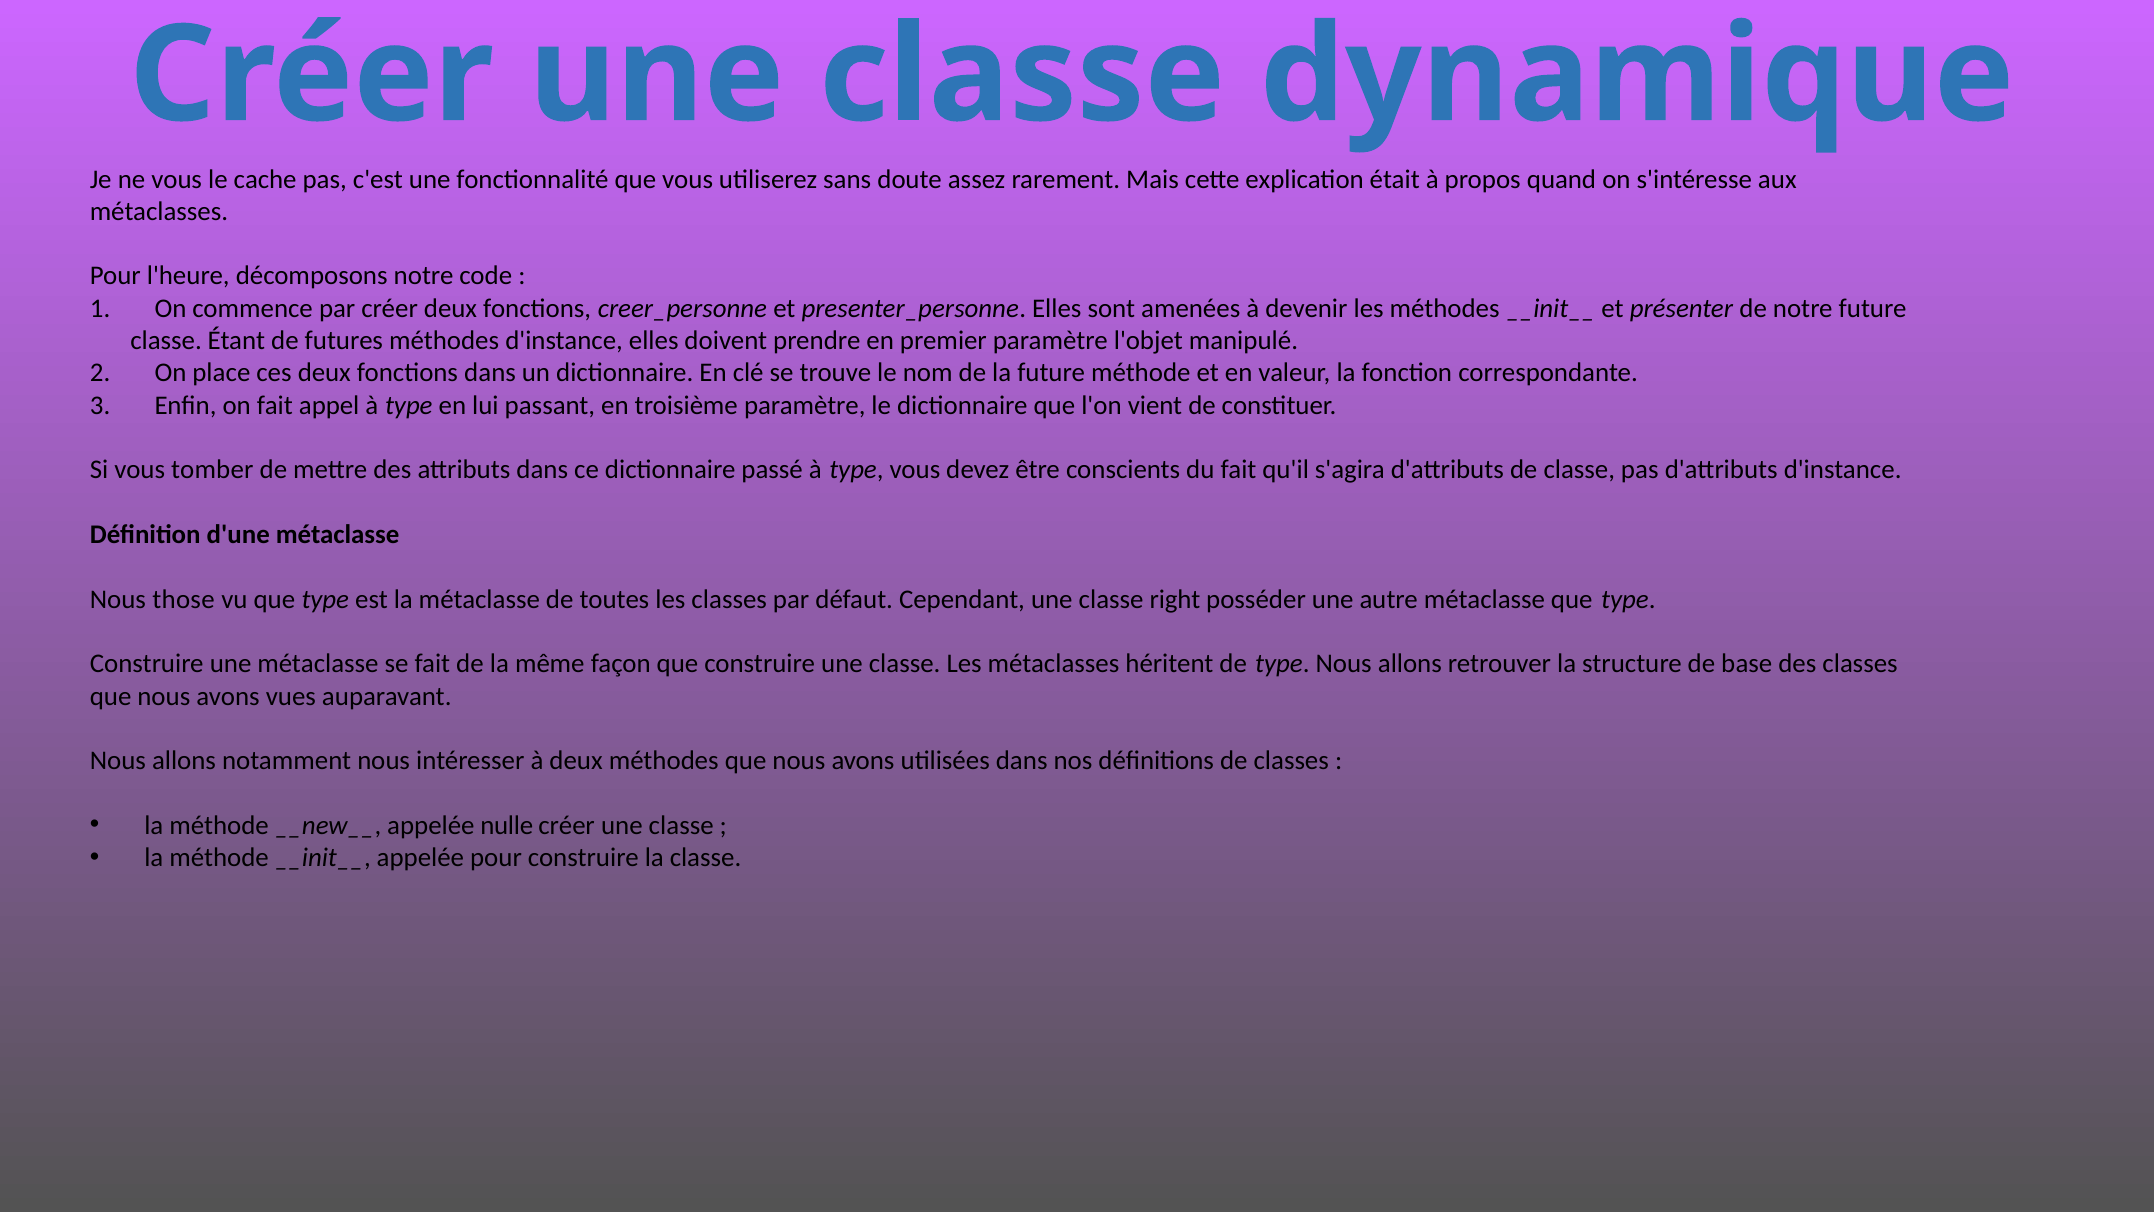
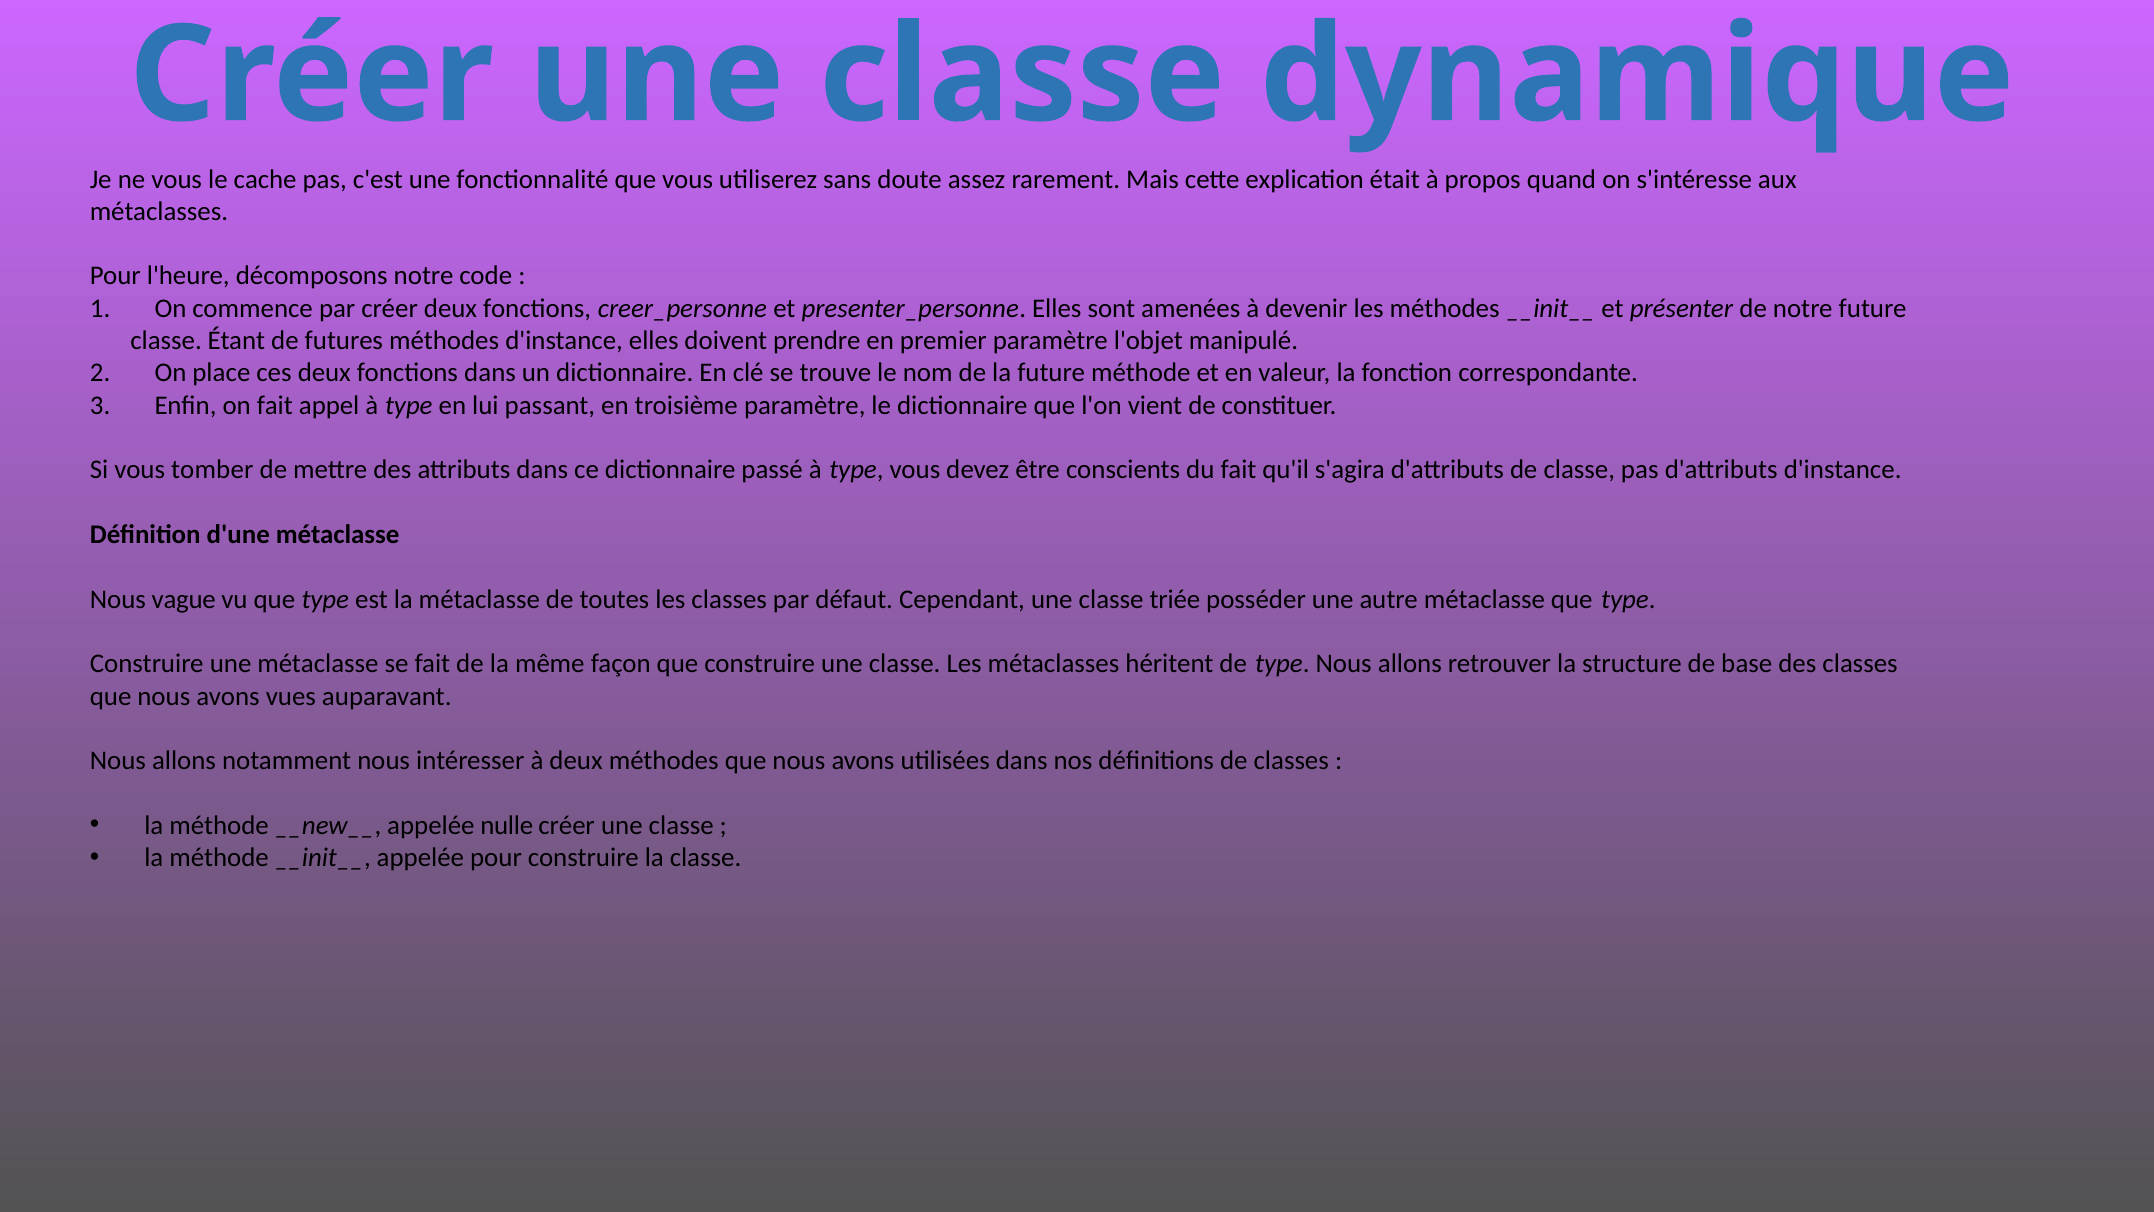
those: those -> vague (184, 599)
right: right -> triée (1175, 599)
